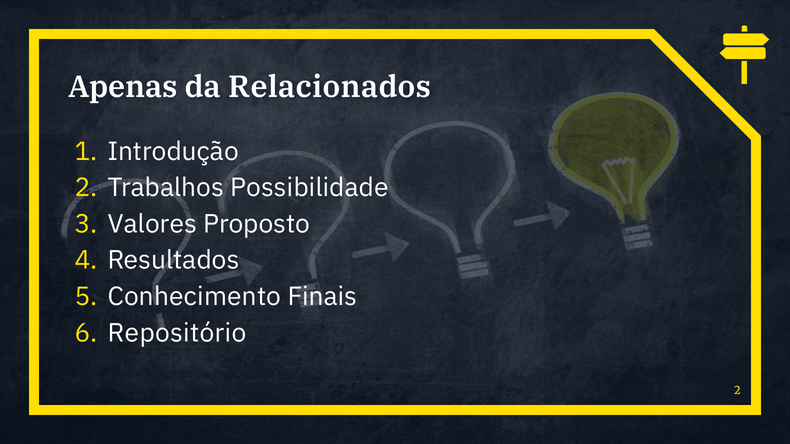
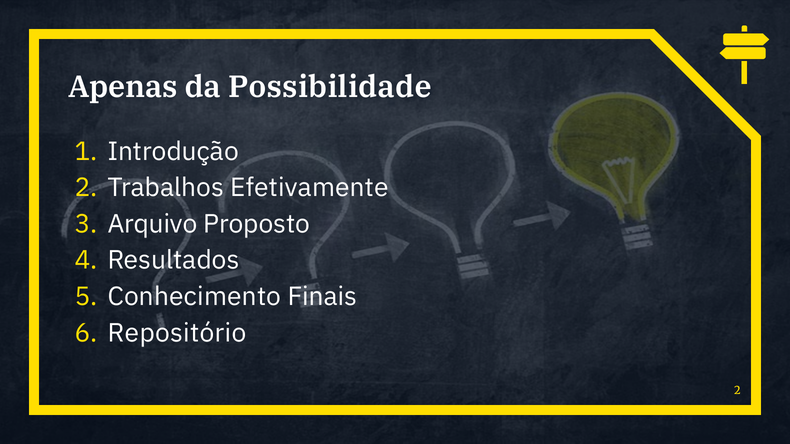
Relacionados: Relacionados -> Possibilidade (330, 87)
Possibilidade: Possibilidade -> Efetivamente (309, 188)
Valores: Valores -> Arquivo (152, 224)
